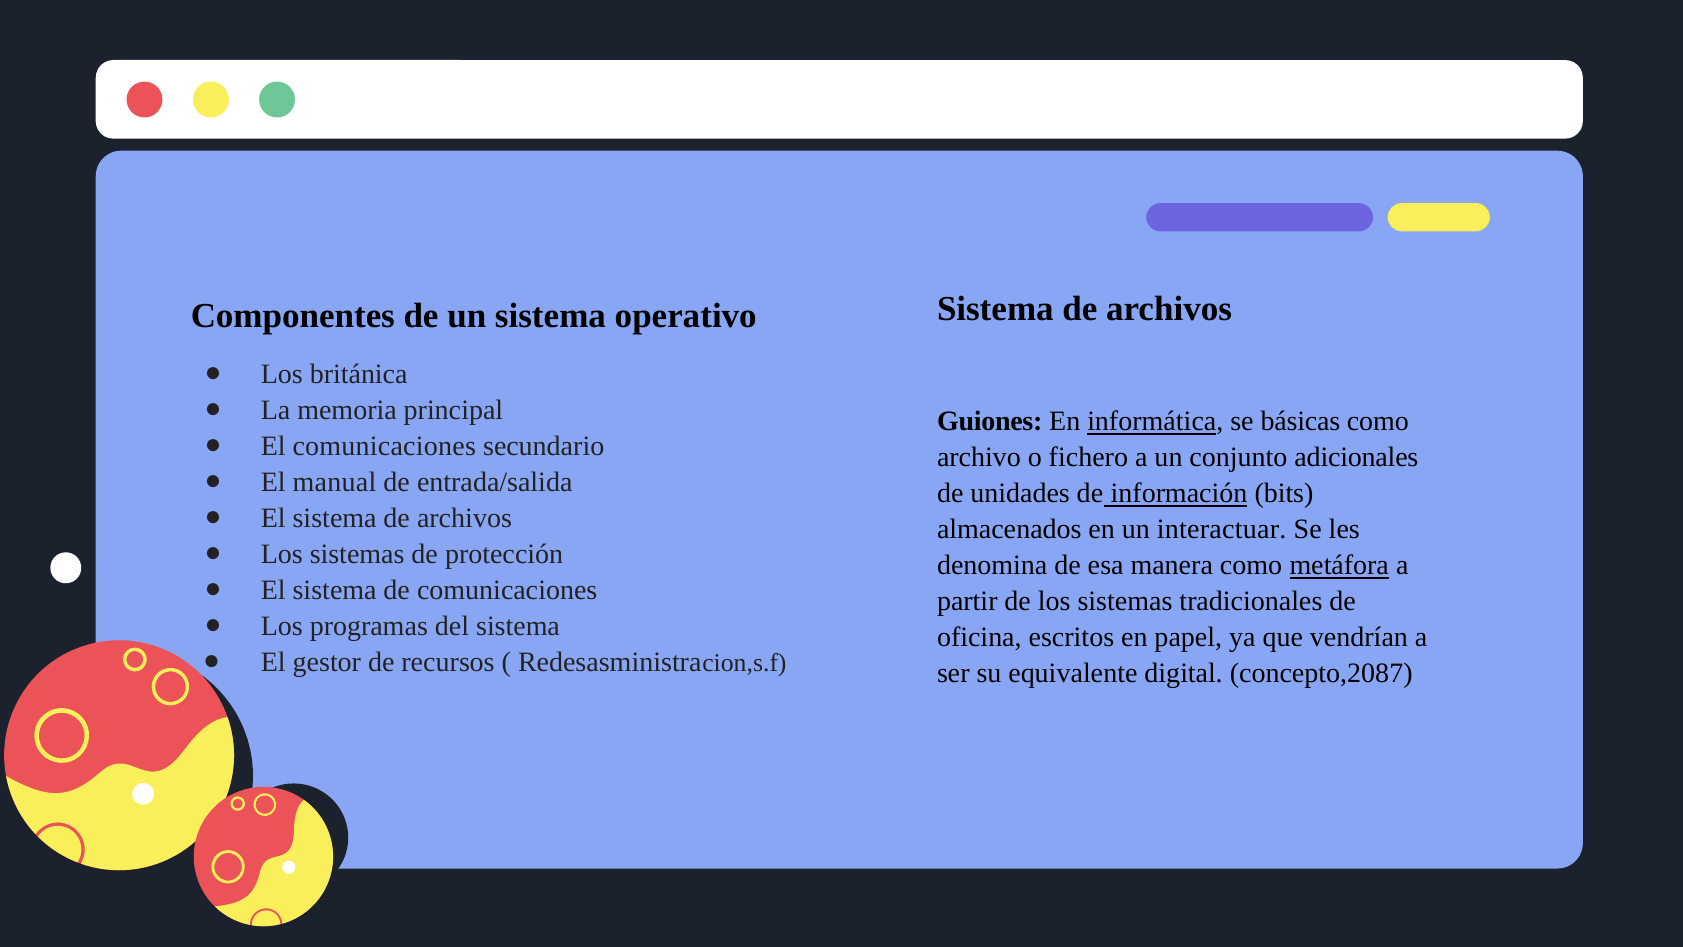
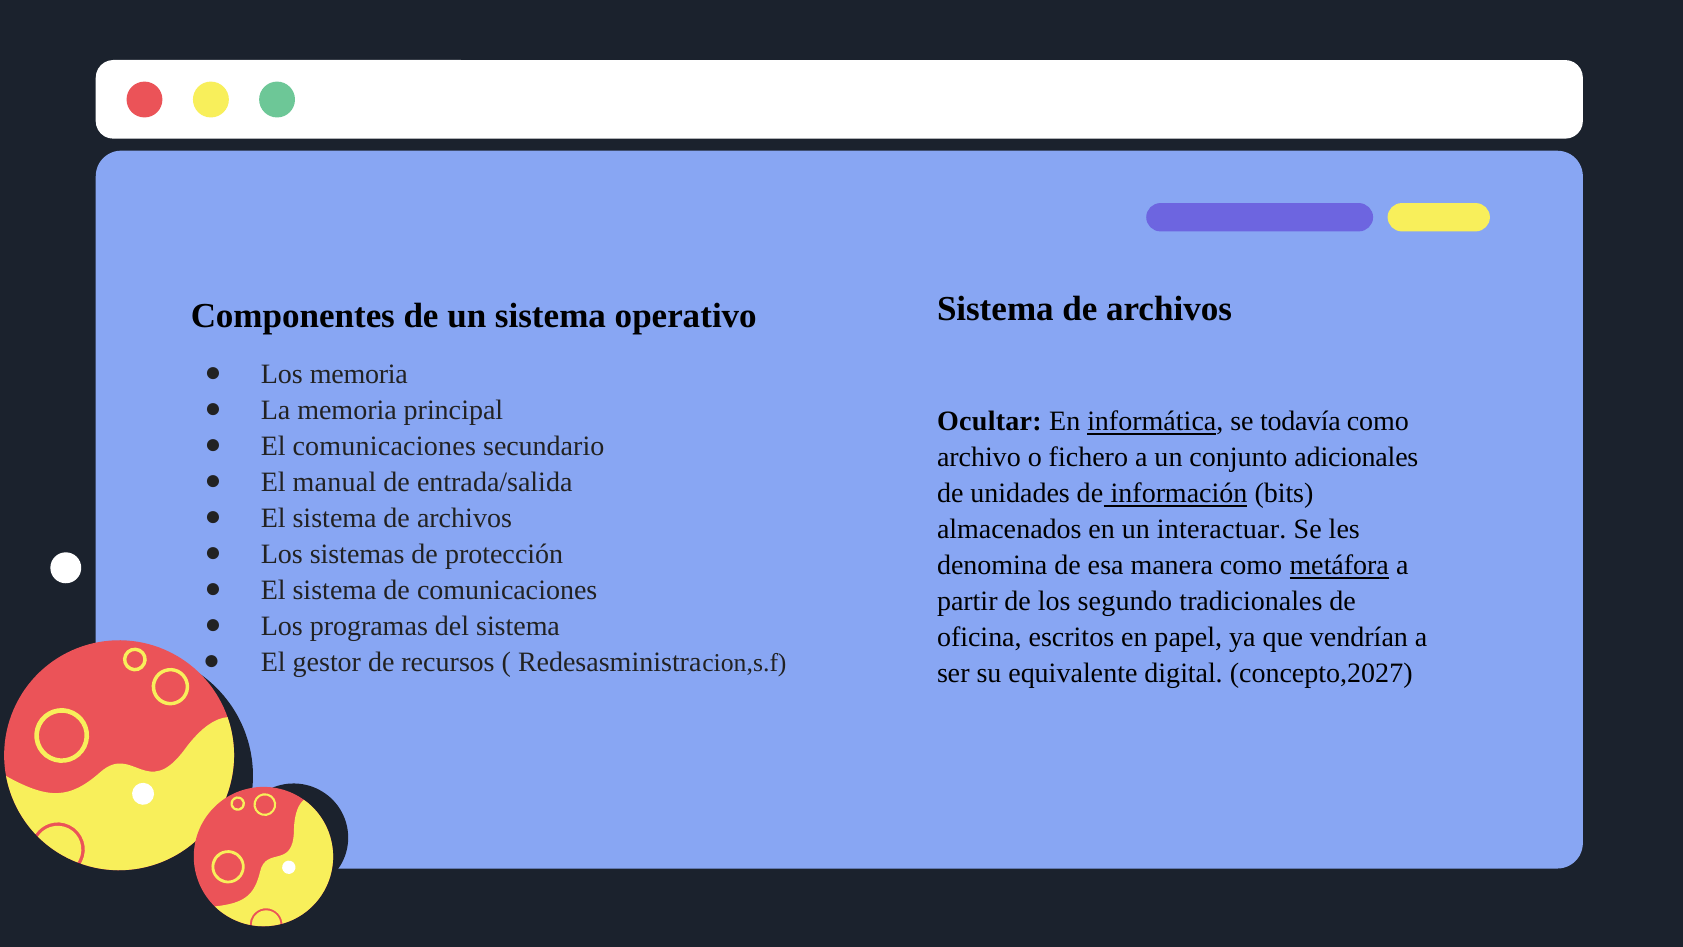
Los británica: británica -> memoria (359, 374)
Guiones: Guiones -> Ocultar (989, 422)
básicas: básicas -> todavía (1300, 422)
de los sistemas: sistemas -> segundo (1125, 601)
concepto,2087: concepto,2087 -> concepto,2027 (1321, 673)
